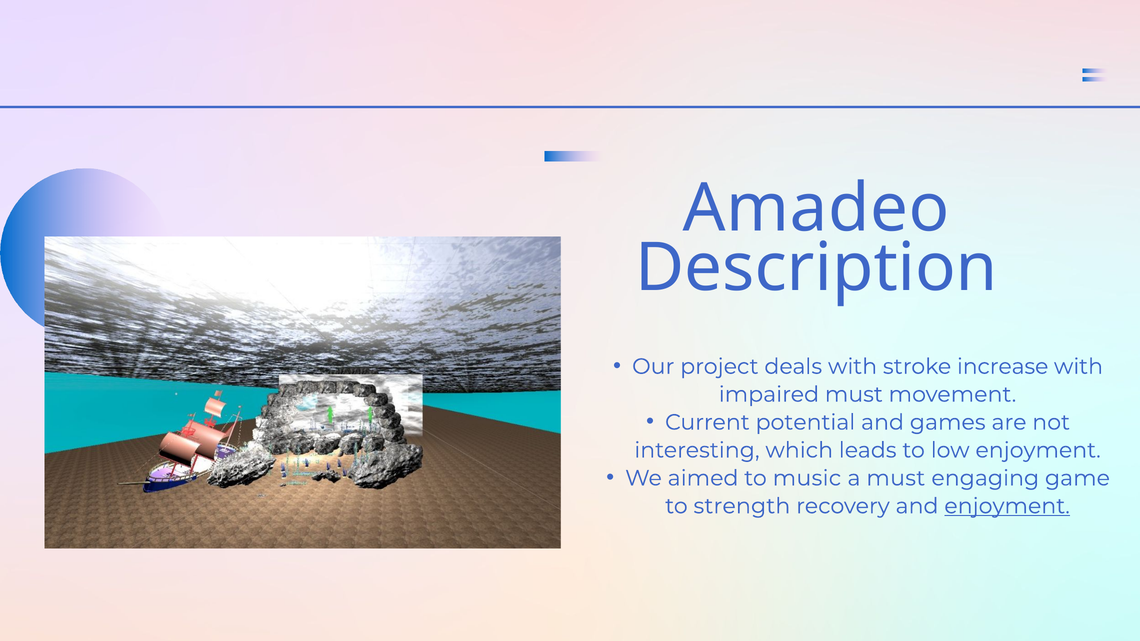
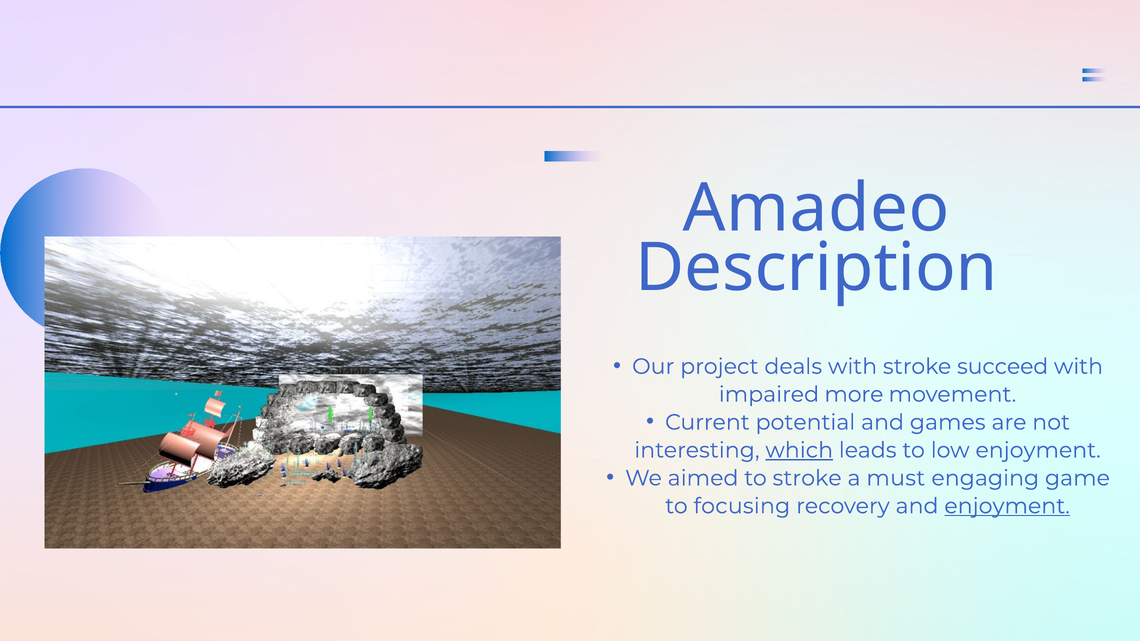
increase: increase -> succeed (1003, 367)
impaired must: must -> more (854, 395)
which underline: none -> present (799, 450)
to music: music -> stroke (807, 478)
strength: strength -> focusing (742, 506)
